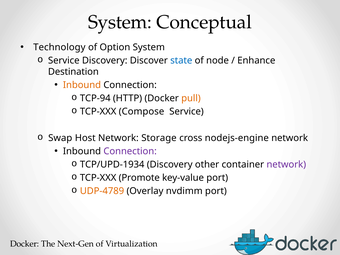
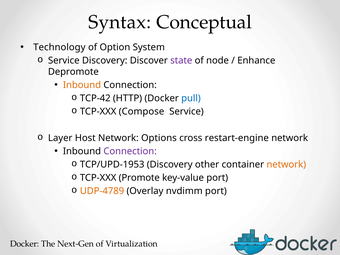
System: System -> Syntax (120, 22)
state colour: blue -> purple (181, 60)
Destination: Destination -> Depromote (73, 72)
TCP-94: TCP-94 -> TCP-42 (95, 98)
pull colour: orange -> blue (191, 98)
Swap: Swap -> Layer (60, 138)
Storage: Storage -> Options (159, 138)
nodejs-engine: nodejs-engine -> restart-engine (237, 138)
TCP/UPD-1934: TCP/UPD-1934 -> TCP/UPD-1953 (112, 164)
network colour: purple -> orange (286, 164)
